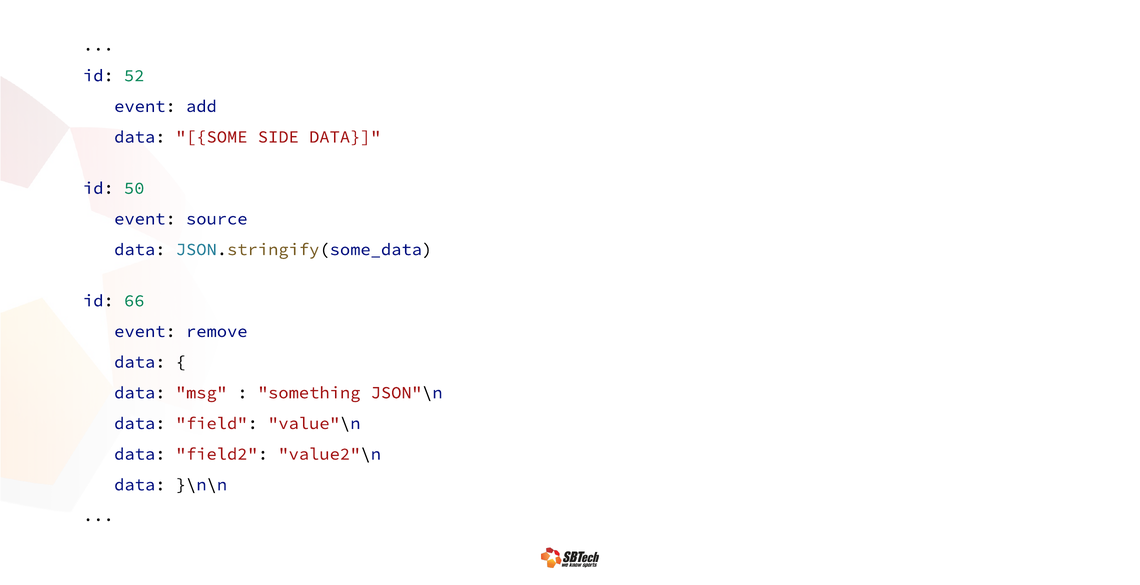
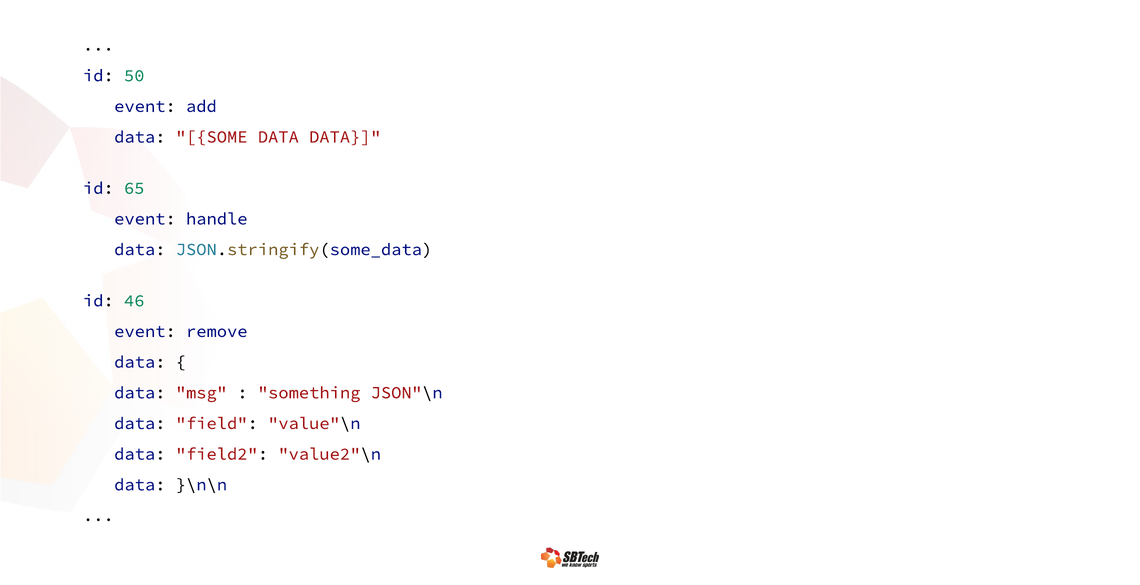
52: 52 -> 50 (134, 76)
SOME SIDE: SIDE -> DATA (278, 137)
50: 50 -> 65 (134, 188)
source: source -> handle (217, 219)
66: 66 -> 46 (134, 301)
